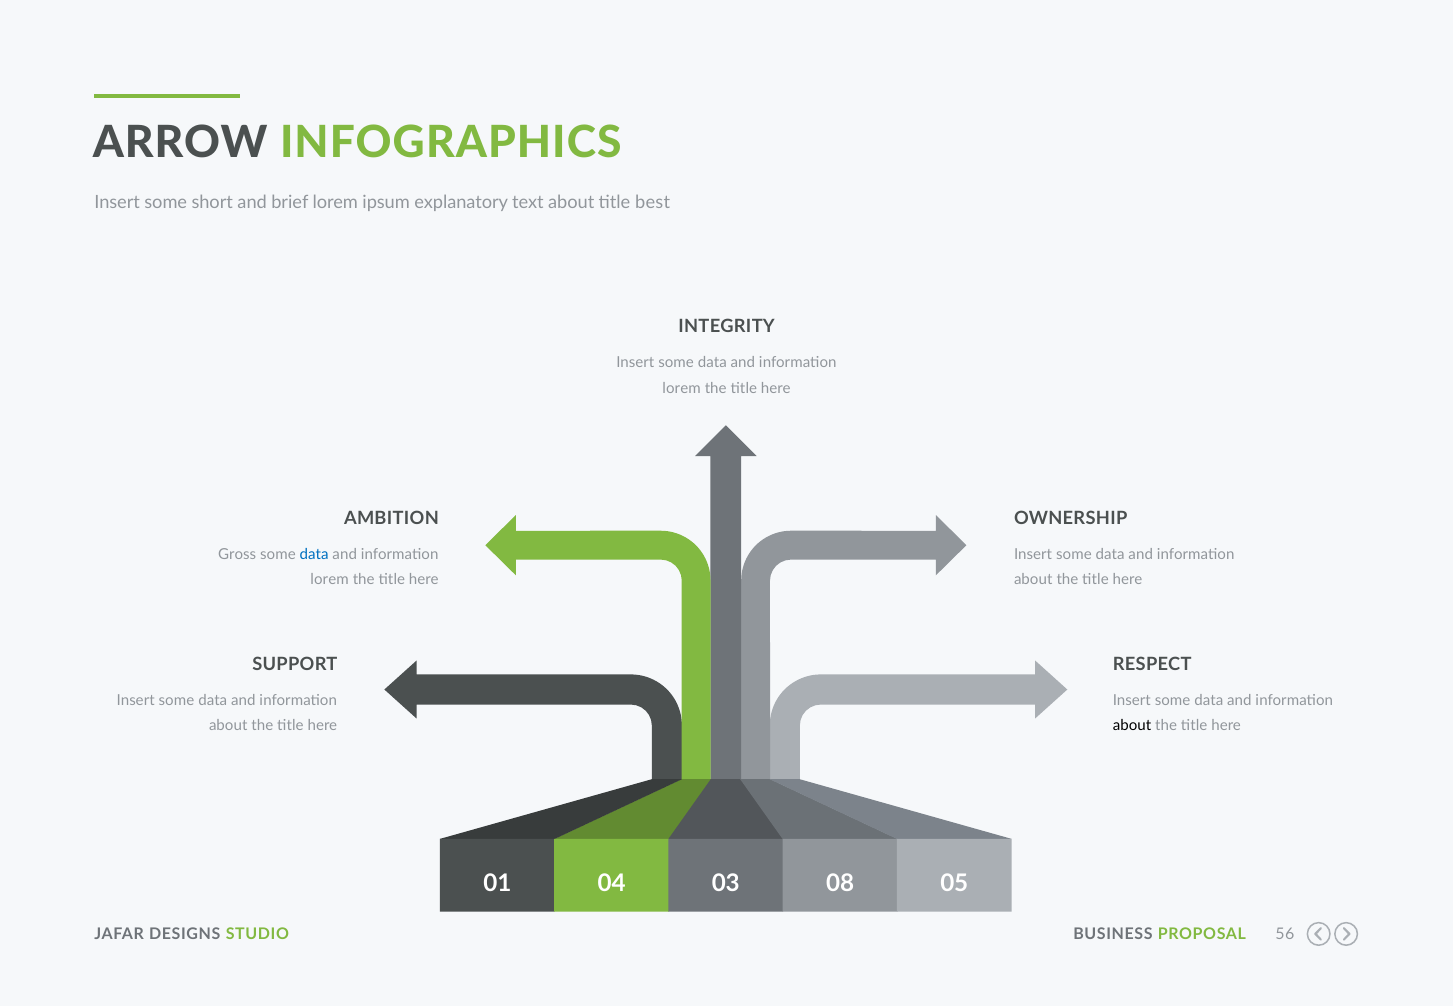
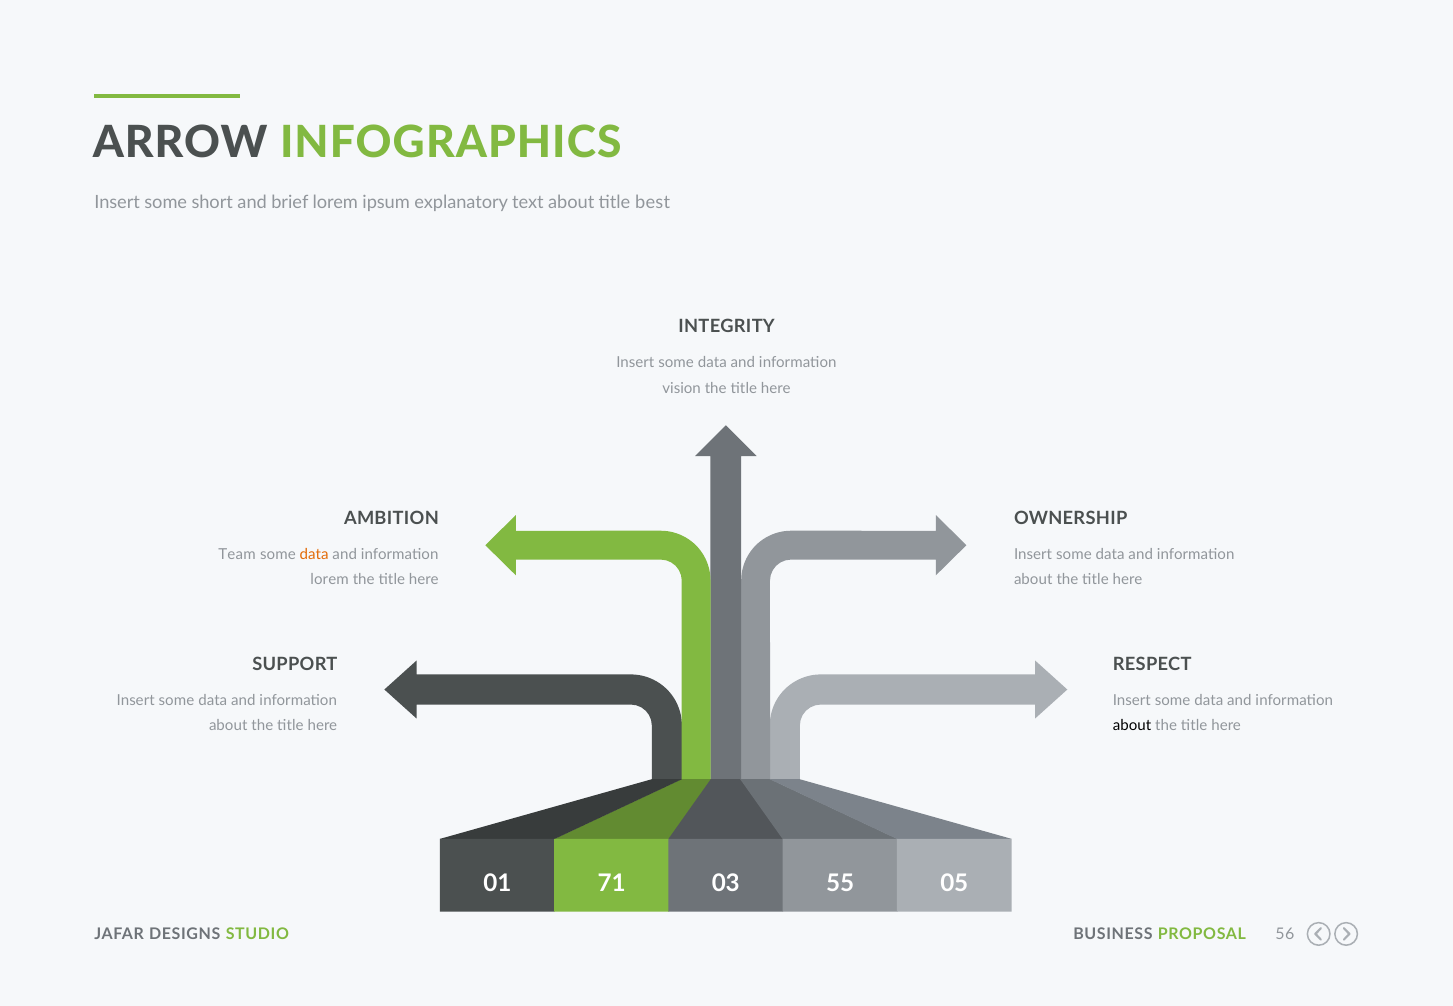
lorem: lorem -> vision (682, 388)
Gross: Gross -> Team (237, 554)
data colour: blue -> orange (314, 554)
04: 04 -> 71 (612, 883)
08: 08 -> 55 (840, 883)
